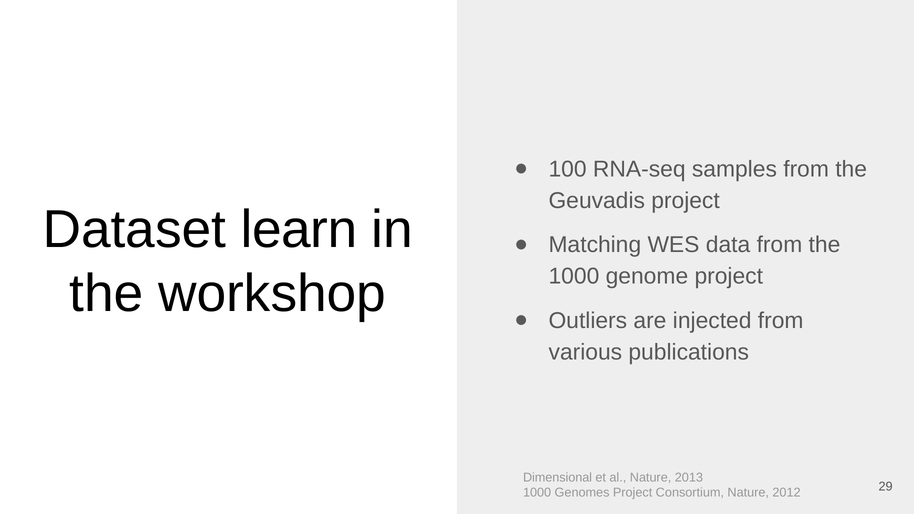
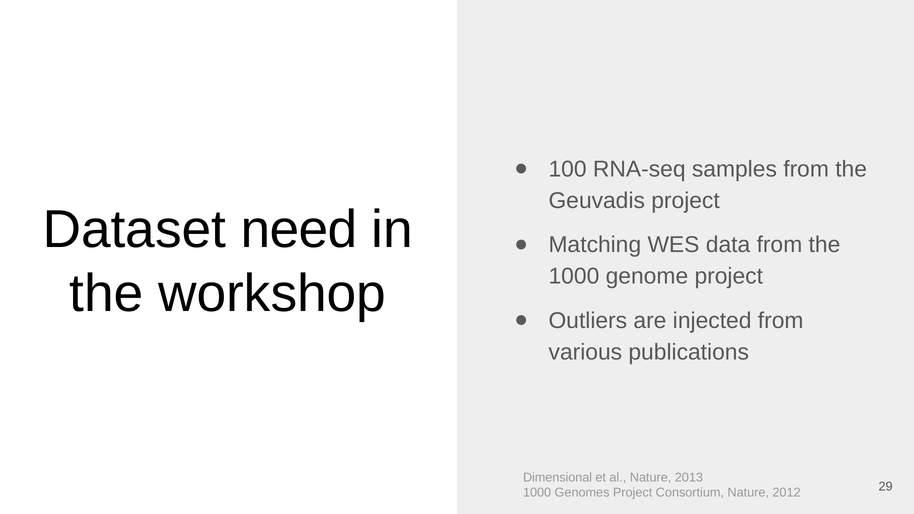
learn: learn -> need (299, 230)
